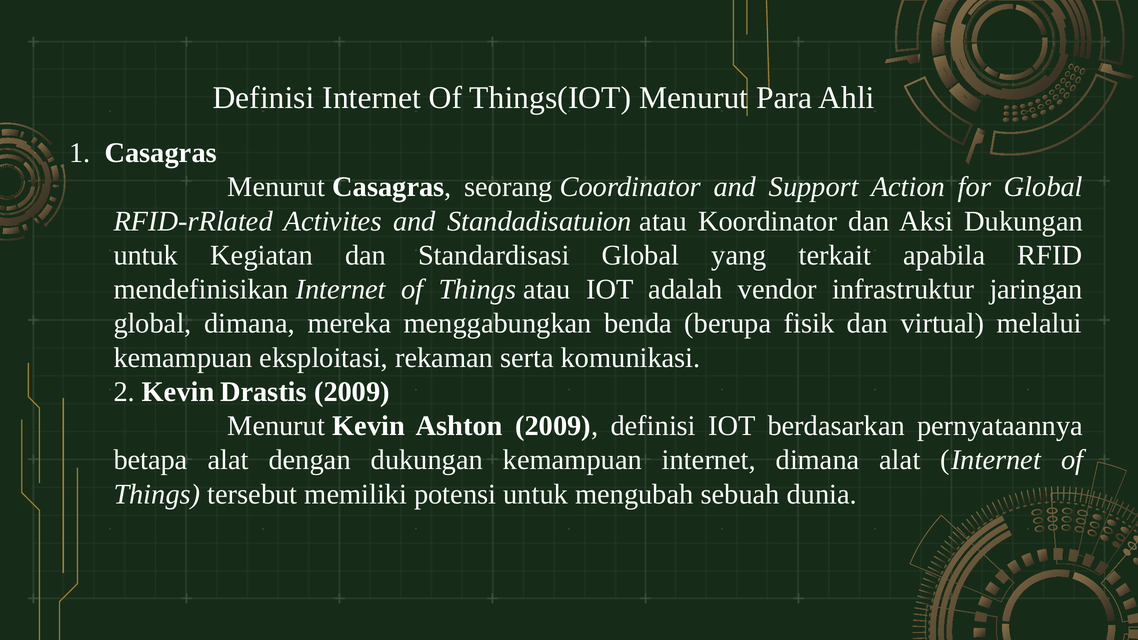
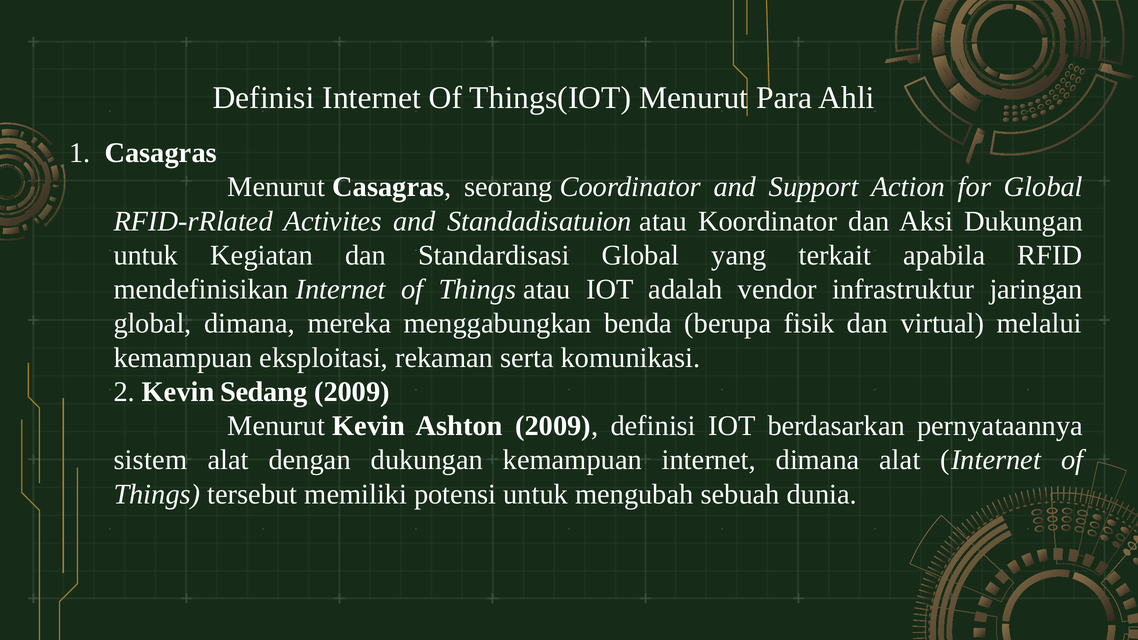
Drastis: Drastis -> Sedang (264, 392)
betapa: betapa -> sistem (150, 460)
